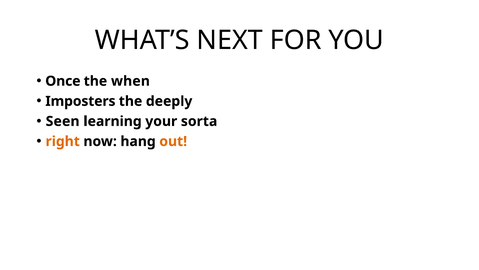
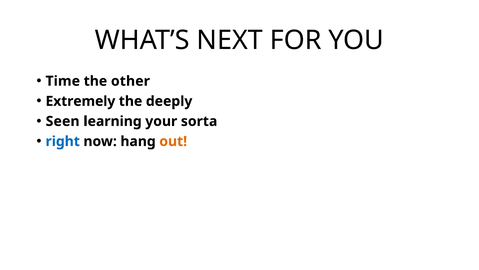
Once: Once -> Time (63, 81)
when: when -> other (130, 81)
Imposters: Imposters -> Extremely (80, 101)
right colour: orange -> blue (63, 141)
